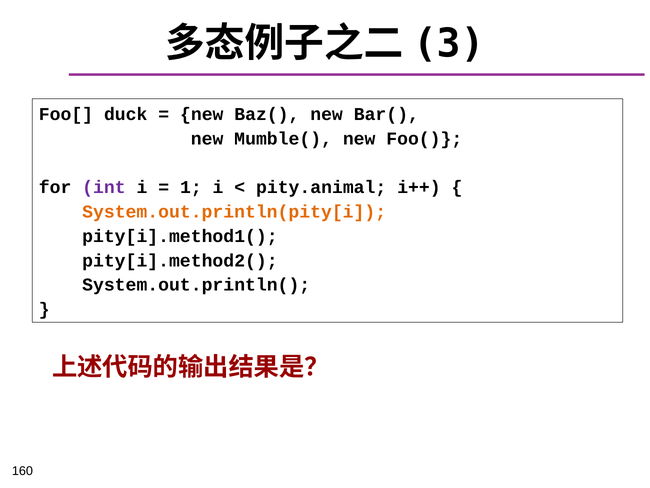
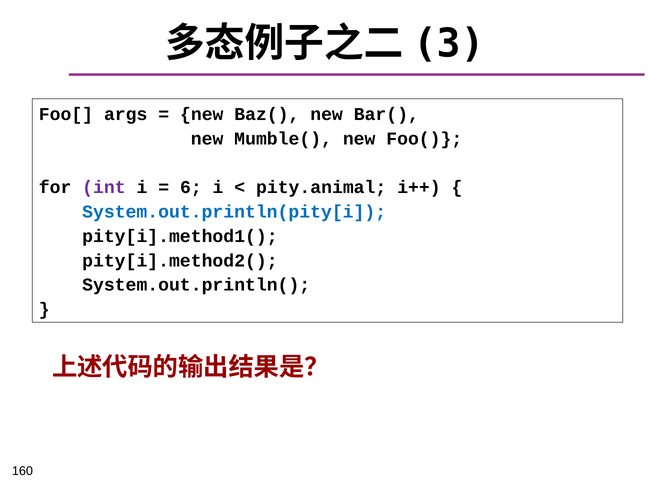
duck: duck -> args (126, 114)
1: 1 -> 6 (191, 187)
System.out.println(pity[i colour: orange -> blue (234, 212)
